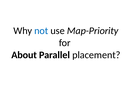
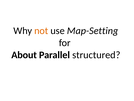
not colour: blue -> orange (41, 31)
Map-Priority: Map-Priority -> Map-Setting (93, 31)
placement: placement -> structured (96, 55)
